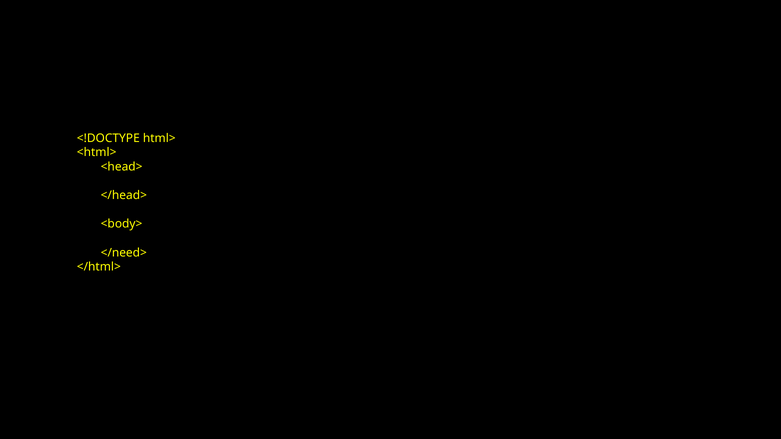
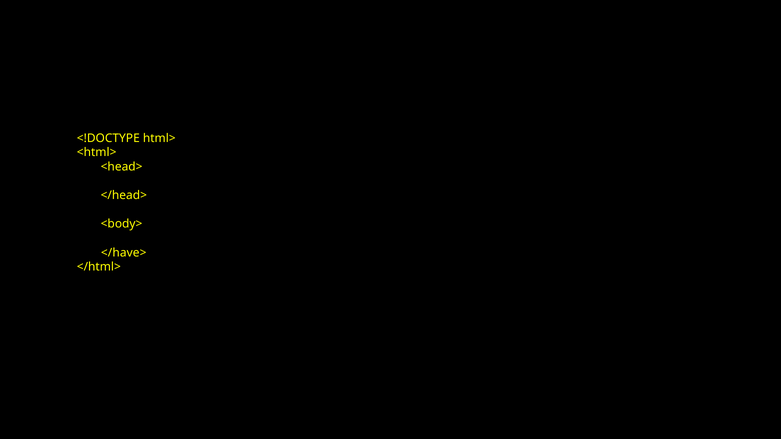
</need>: </need> -> </have> (124, 253)
